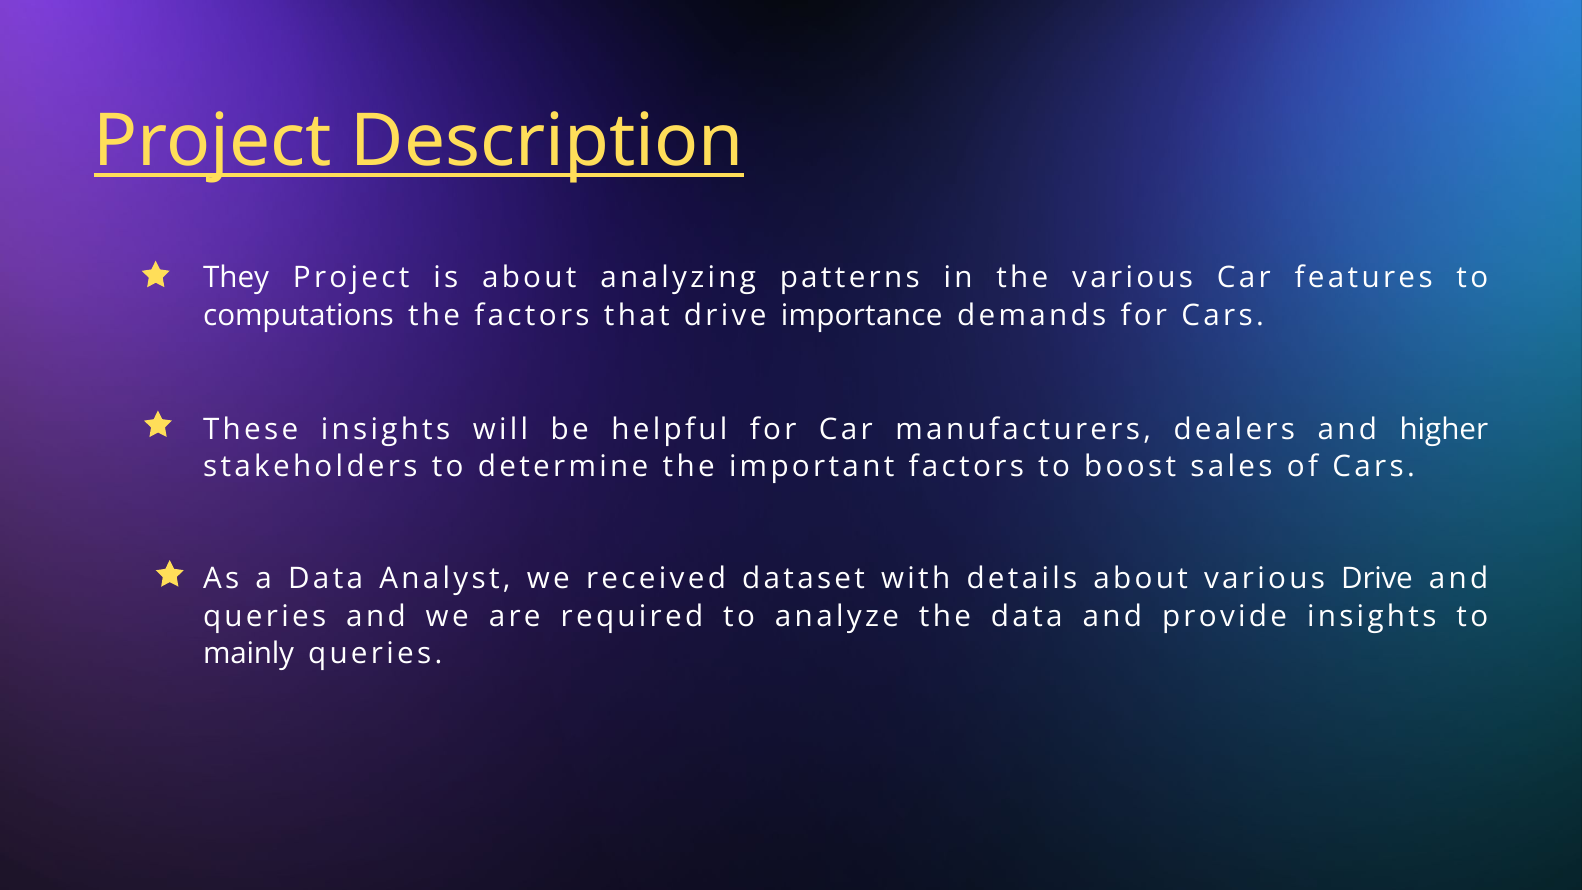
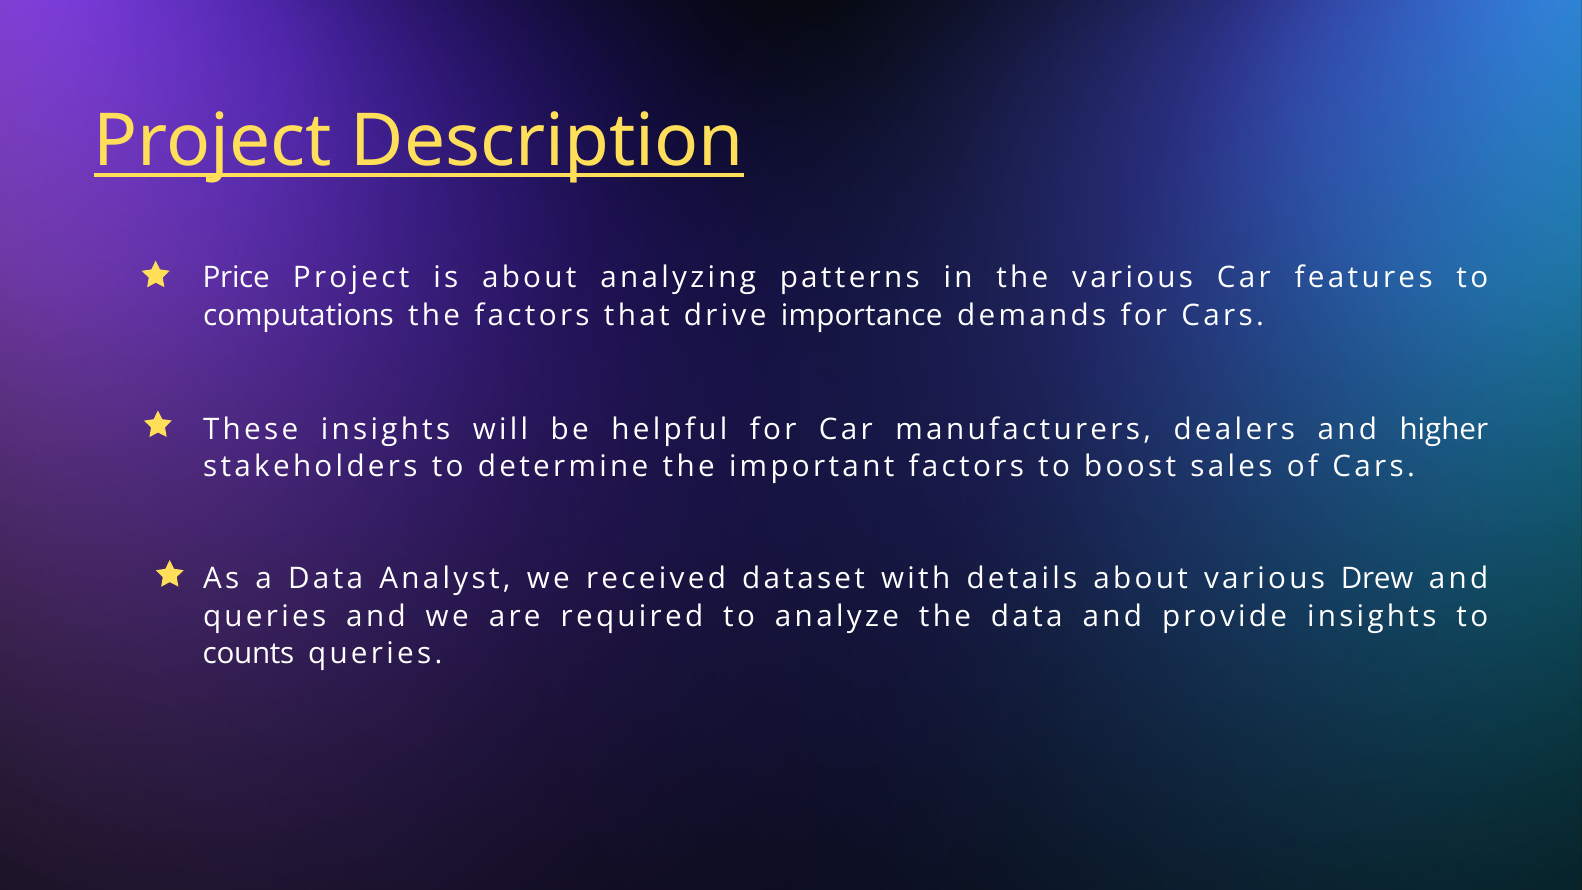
They: They -> Price (236, 278)
various Drive: Drive -> Drew (1377, 579)
mainly: mainly -> counts (249, 654)
